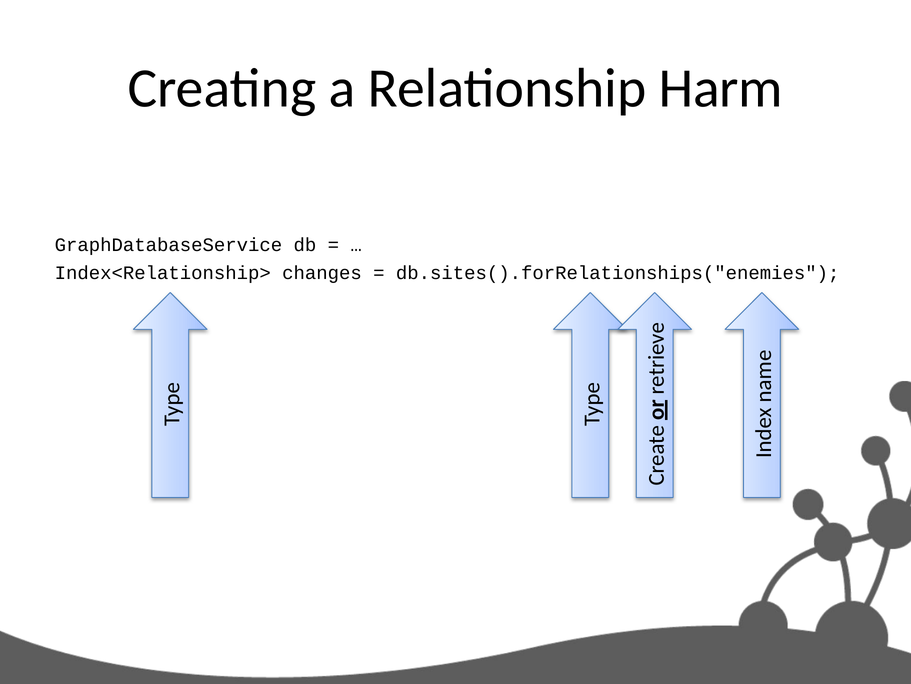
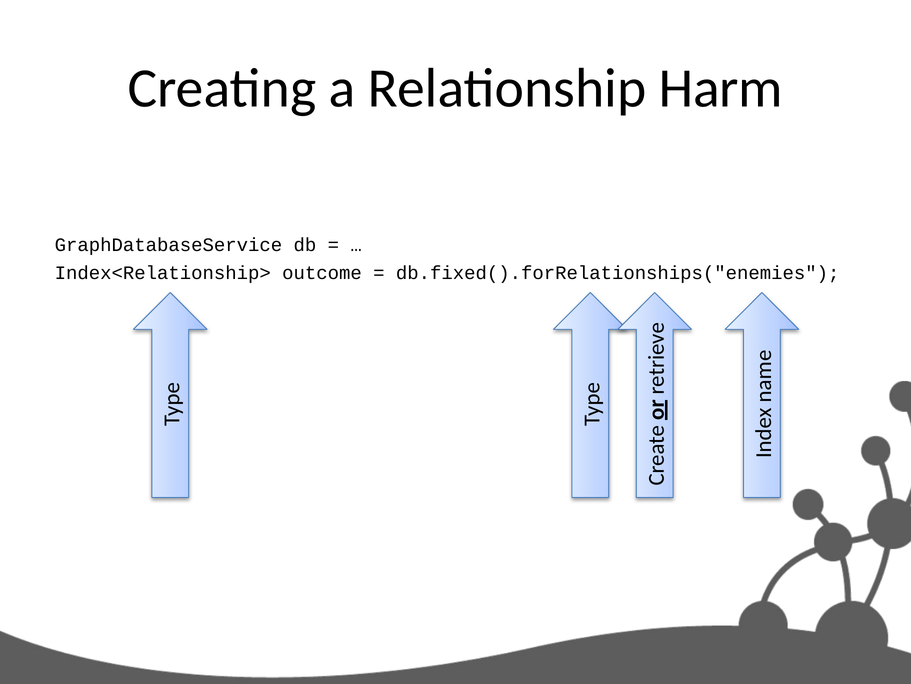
changes: changes -> outcome (322, 273)
db.sites().forRelationships("enemies: db.sites().forRelationships("enemies -> db.fixed().forRelationships("enemies (618, 273)
